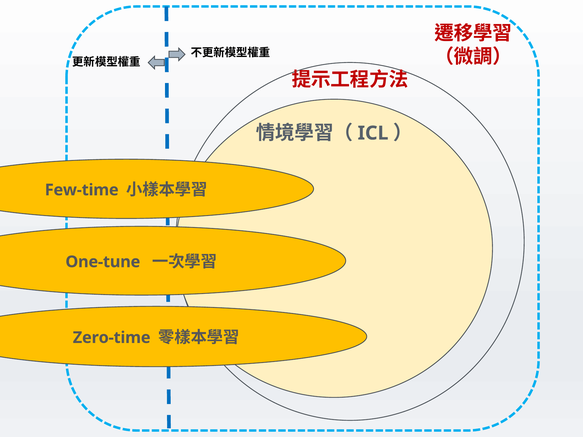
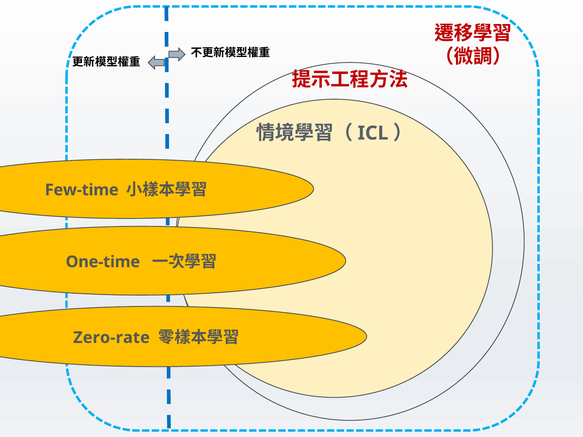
One-tune: One-tune -> One-time (103, 262)
Zero-time: Zero-time -> Zero-rate (112, 338)
